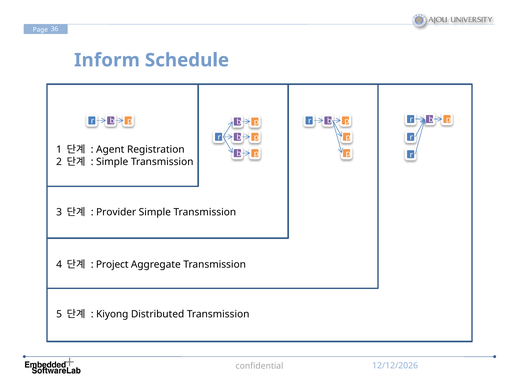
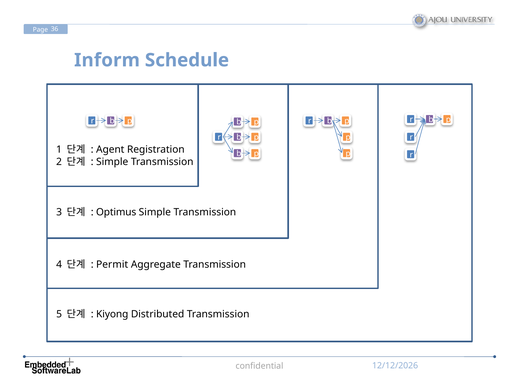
Provider: Provider -> Optimus (116, 212)
Project: Project -> Permit (112, 265)
